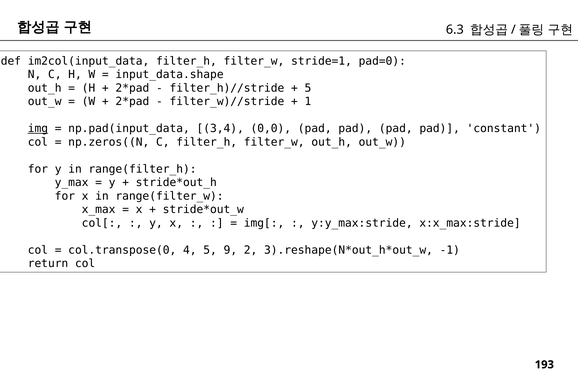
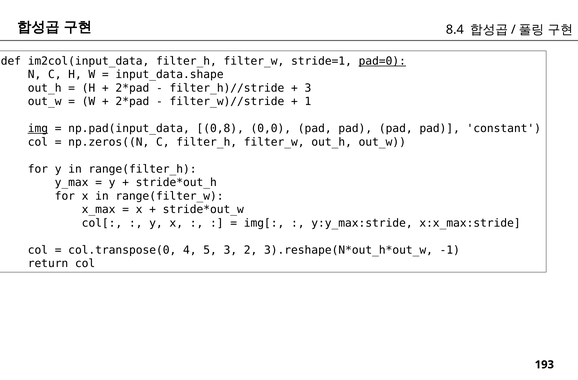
6.3: 6.3 -> 8.4 (455, 30)
pad=0 underline: none -> present (382, 61)
5: 5 -> 3 (308, 88)
3,4: 3,4 -> 0,8 (220, 128)
5 9: 9 -> 3 (230, 250)
